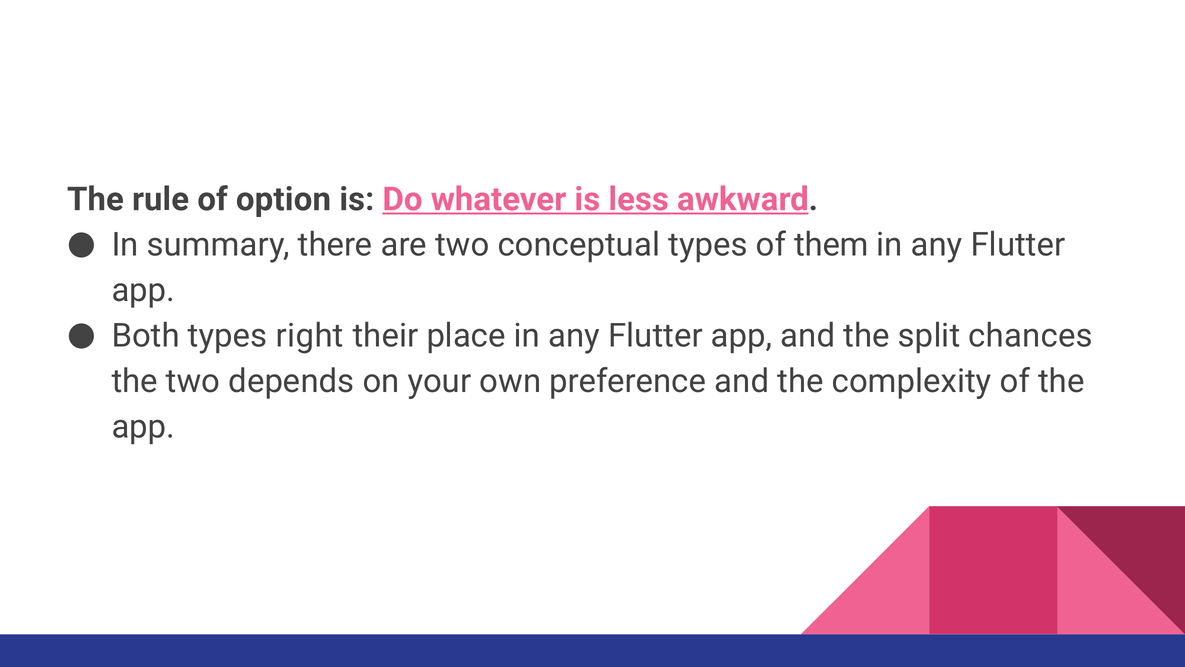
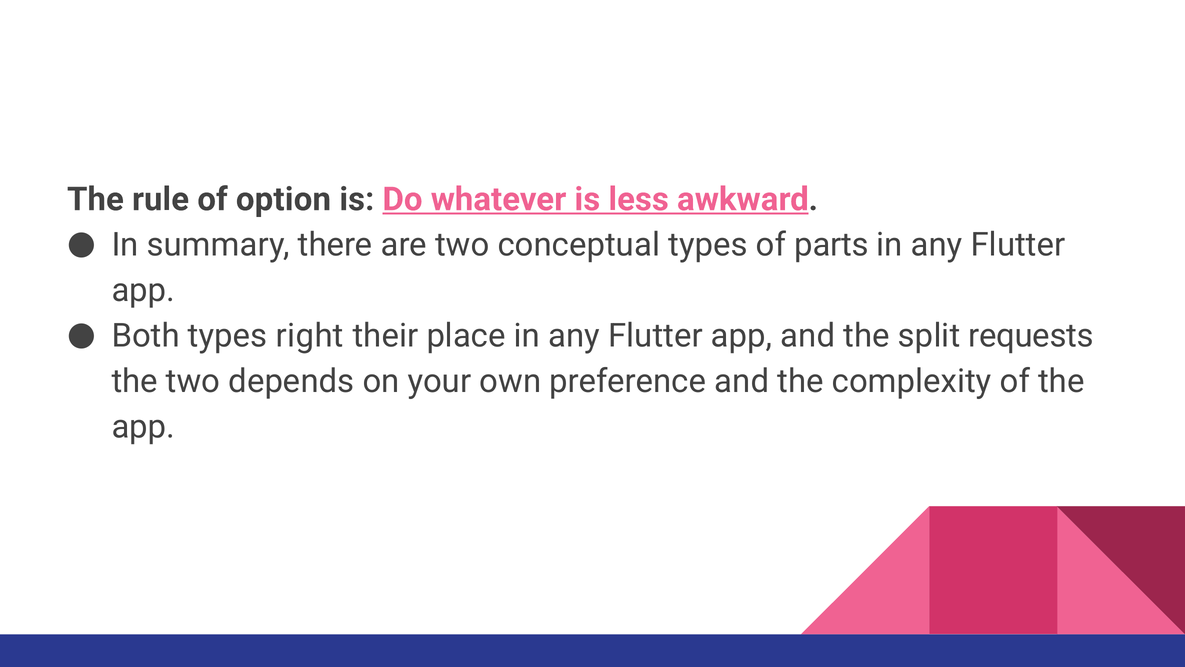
them: them -> parts (831, 245)
chances: chances -> requests (1031, 336)
